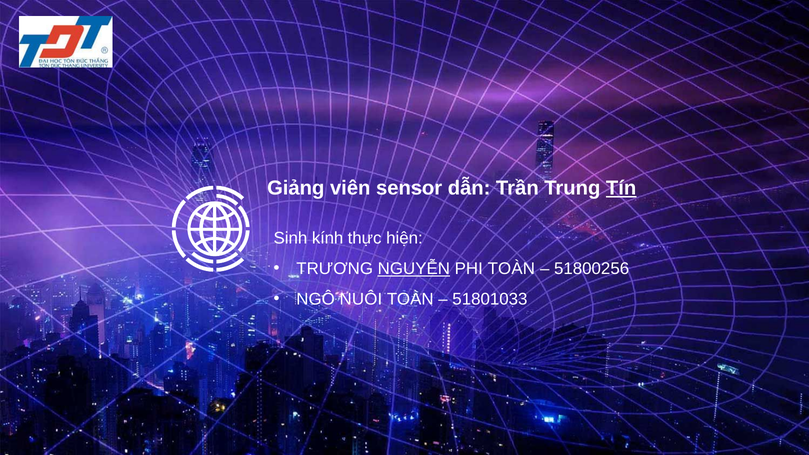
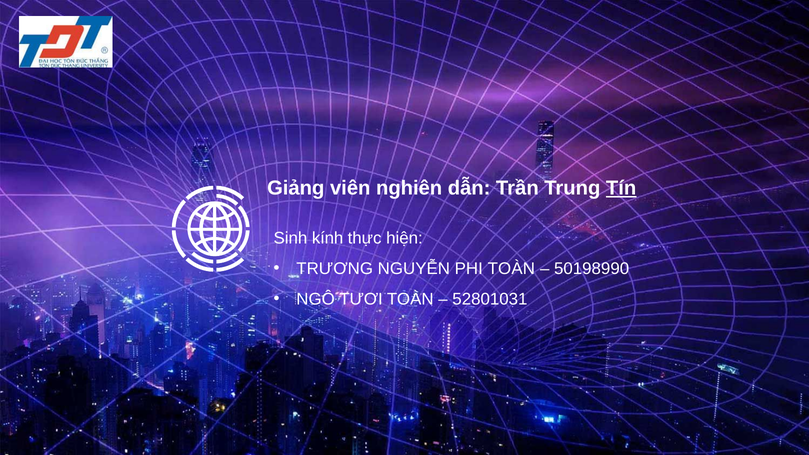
sensor: sensor -> nghiên (409, 188)
NGUYỄN underline: present -> none (414, 269)
51800256: 51800256 -> 50198990 (592, 269)
NUÔI: NUÔI -> TƯƠI (361, 299)
51801033: 51801033 -> 52801031 (490, 299)
